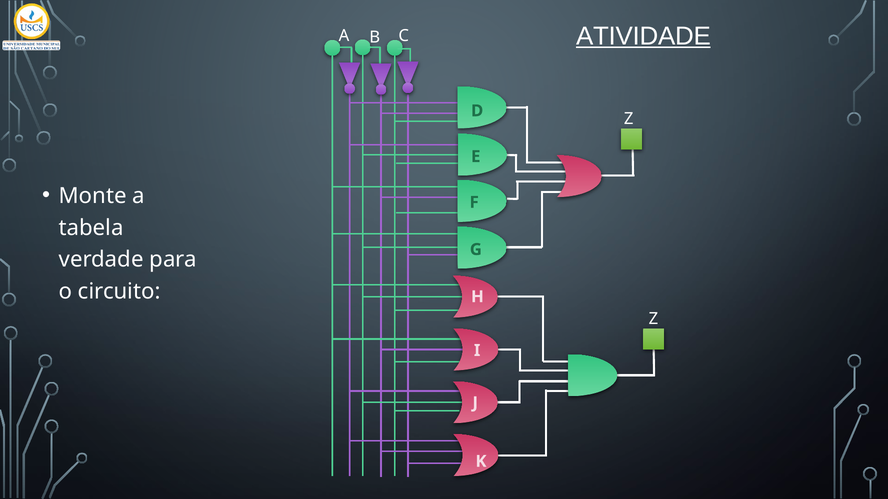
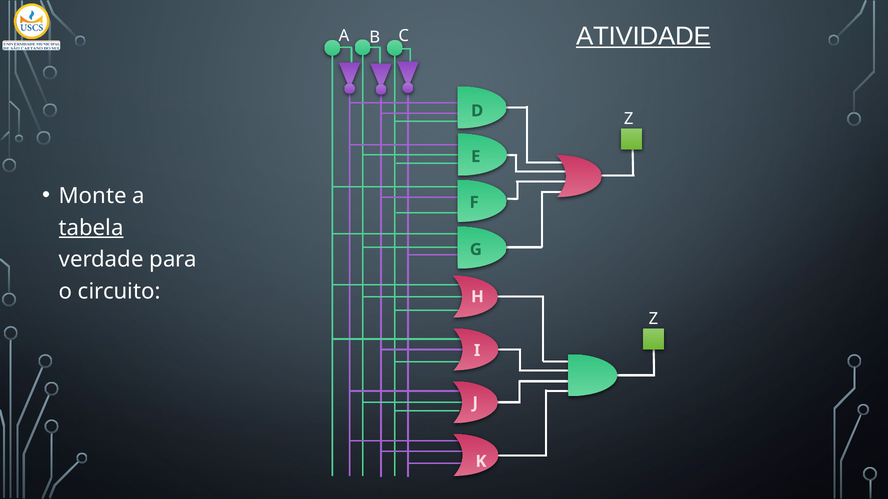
tabela underline: none -> present (91, 228)
